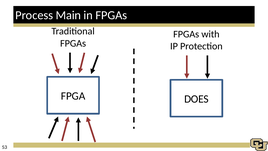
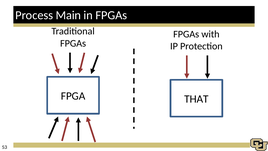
DOES: DOES -> THAT (196, 99)
